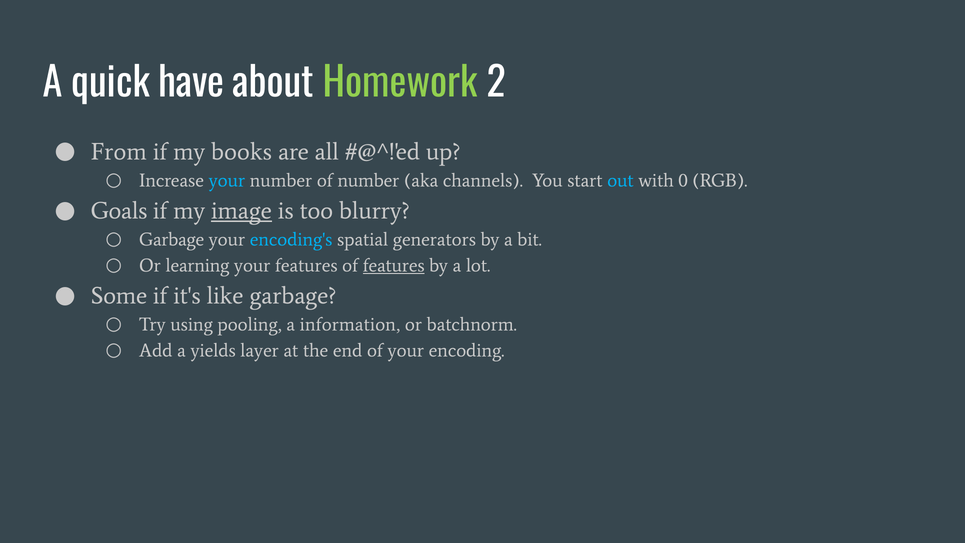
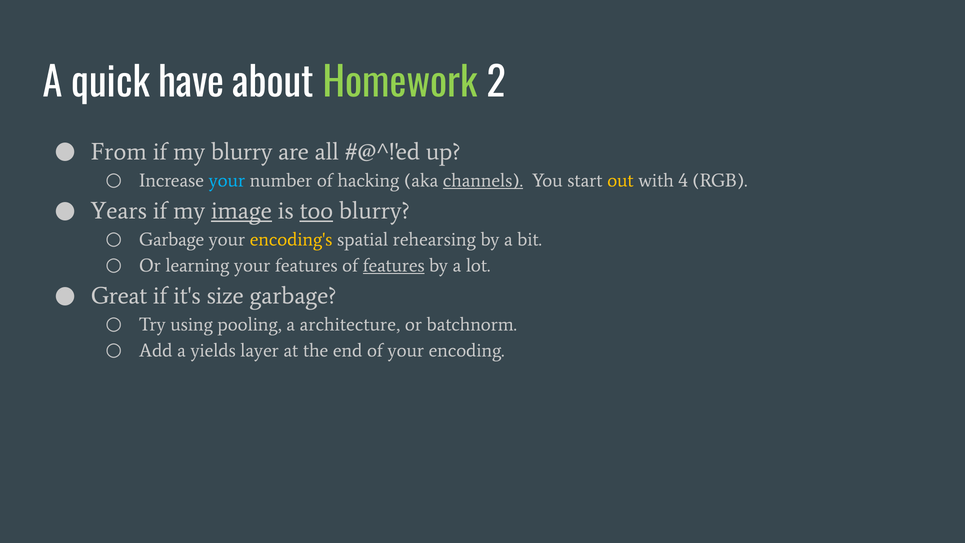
my books: books -> blurry (242, 152)
of number: number -> hacking (368, 180)
channels underline: none -> present (483, 180)
out colour: light blue -> yellow (620, 180)
0: 0 -> 4 (683, 180)
Goals: Goals -> Years (119, 211)
too underline: none -> present (316, 211)
encoding's colour: light blue -> yellow (291, 240)
generators: generators -> rehearsing (434, 240)
Some: Some -> Great (119, 296)
like: like -> size (225, 296)
information: information -> architecture (350, 325)
